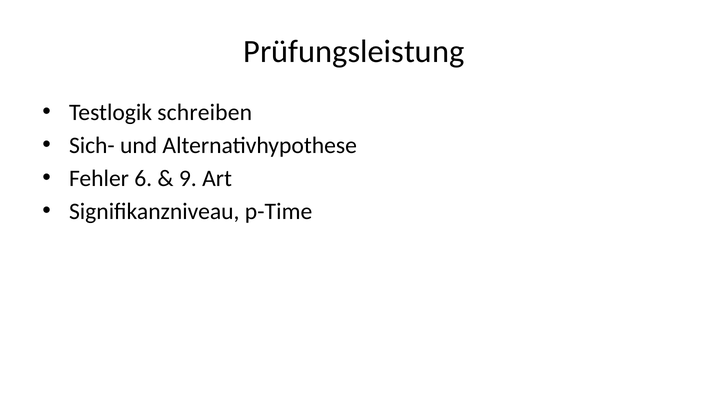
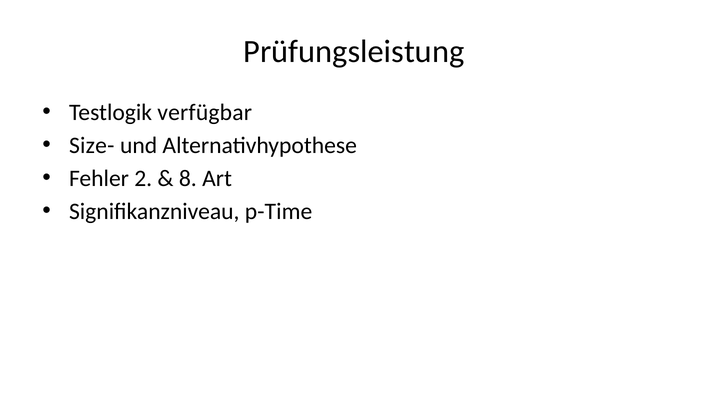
schreiben: schreiben -> verfügbar (205, 112)
Sich-: Sich- -> Size- (92, 145)
6: 6 -> 2 (143, 178)
9: 9 -> 8 (188, 178)
